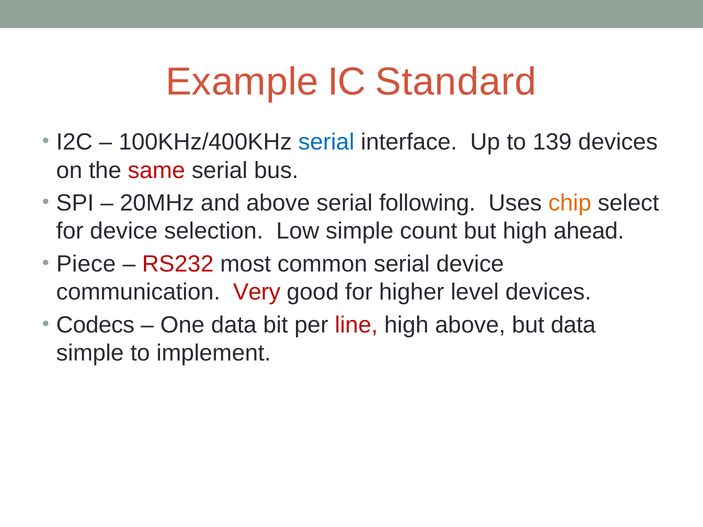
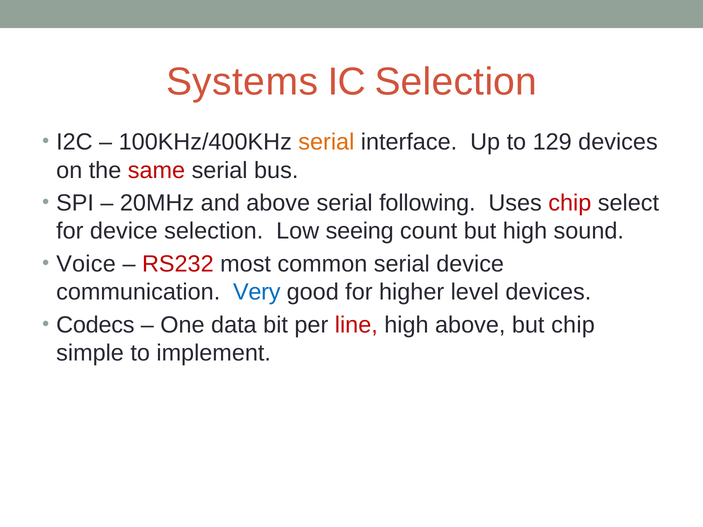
Example: Example -> Systems (242, 82)
IC Standard: Standard -> Selection (456, 82)
serial colour: blue -> orange (326, 142)
139: 139 -> 129 (552, 142)
chip colour: orange -> red (570, 203)
Low simple: simple -> seeing (360, 231)
ahead: ahead -> sound (589, 231)
Piece: Piece -> Voice (86, 264)
Very colour: red -> blue (257, 292)
but data: data -> chip (573, 325)
